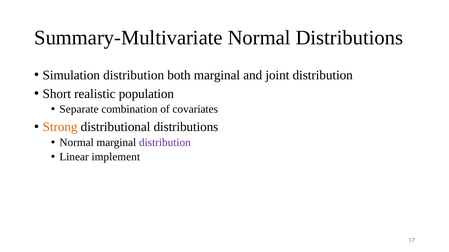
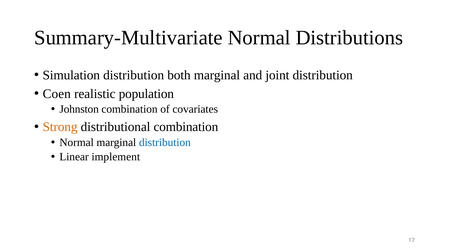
Short: Short -> Coen (57, 94)
Separate: Separate -> Johnston (79, 110)
distributional distributions: distributions -> combination (186, 127)
distribution colour: purple -> blue (165, 143)
